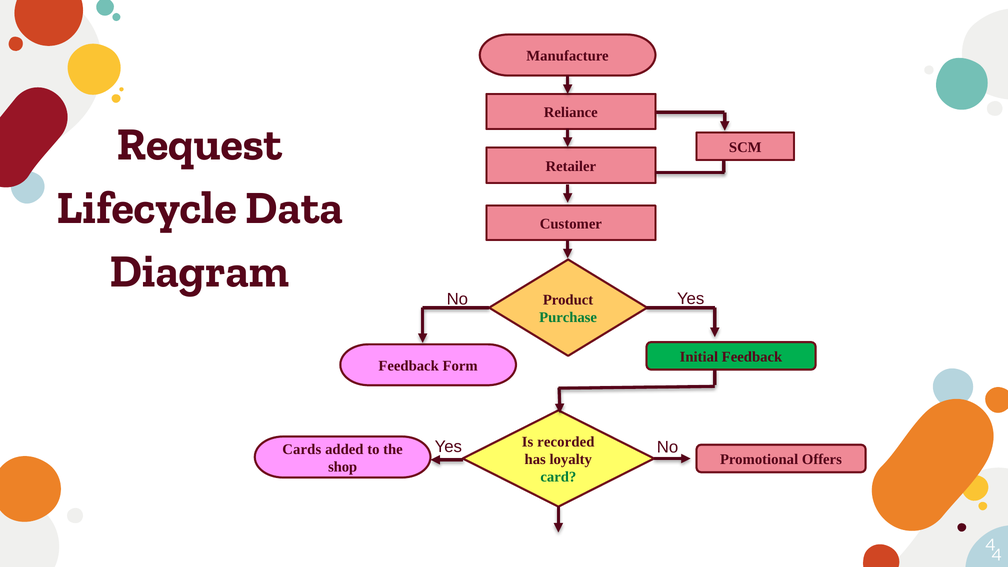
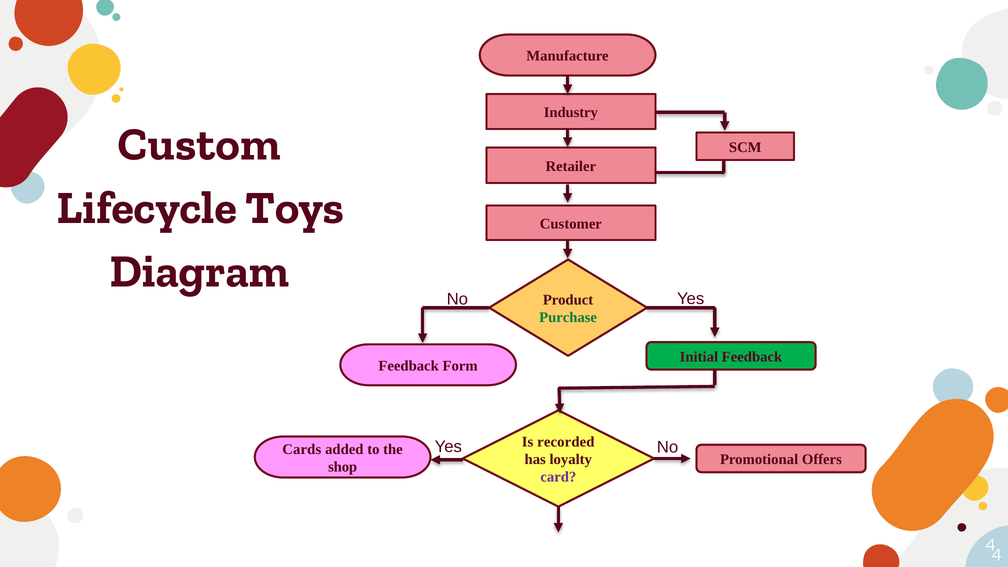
Reliance: Reliance -> Industry (571, 113)
Request: Request -> Custom (199, 144)
Data: Data -> Toys (295, 208)
card colour: green -> purple (558, 477)
